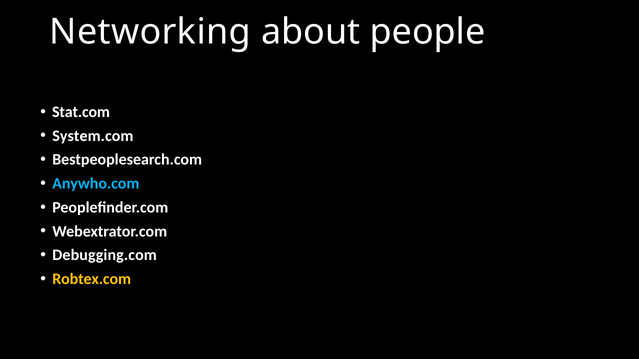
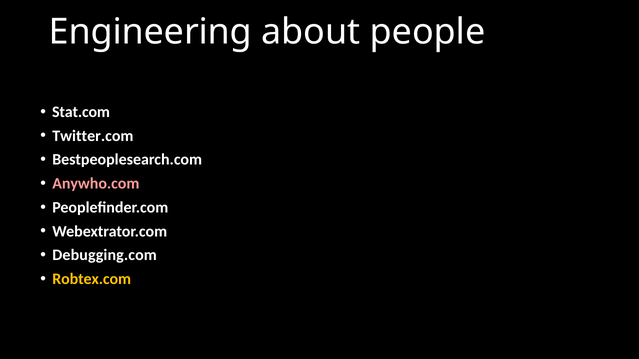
Networking: Networking -> Engineering (150, 32)
System.com: System.com -> Twitter.com (93, 136)
Anywho.com colour: light blue -> pink (96, 184)
